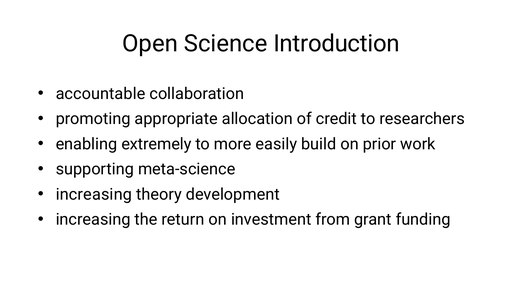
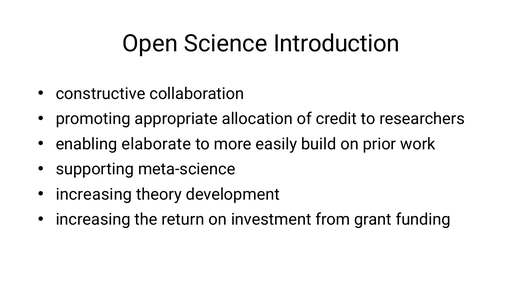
accountable: accountable -> constructive (101, 94)
extremely: extremely -> elaborate (156, 144)
